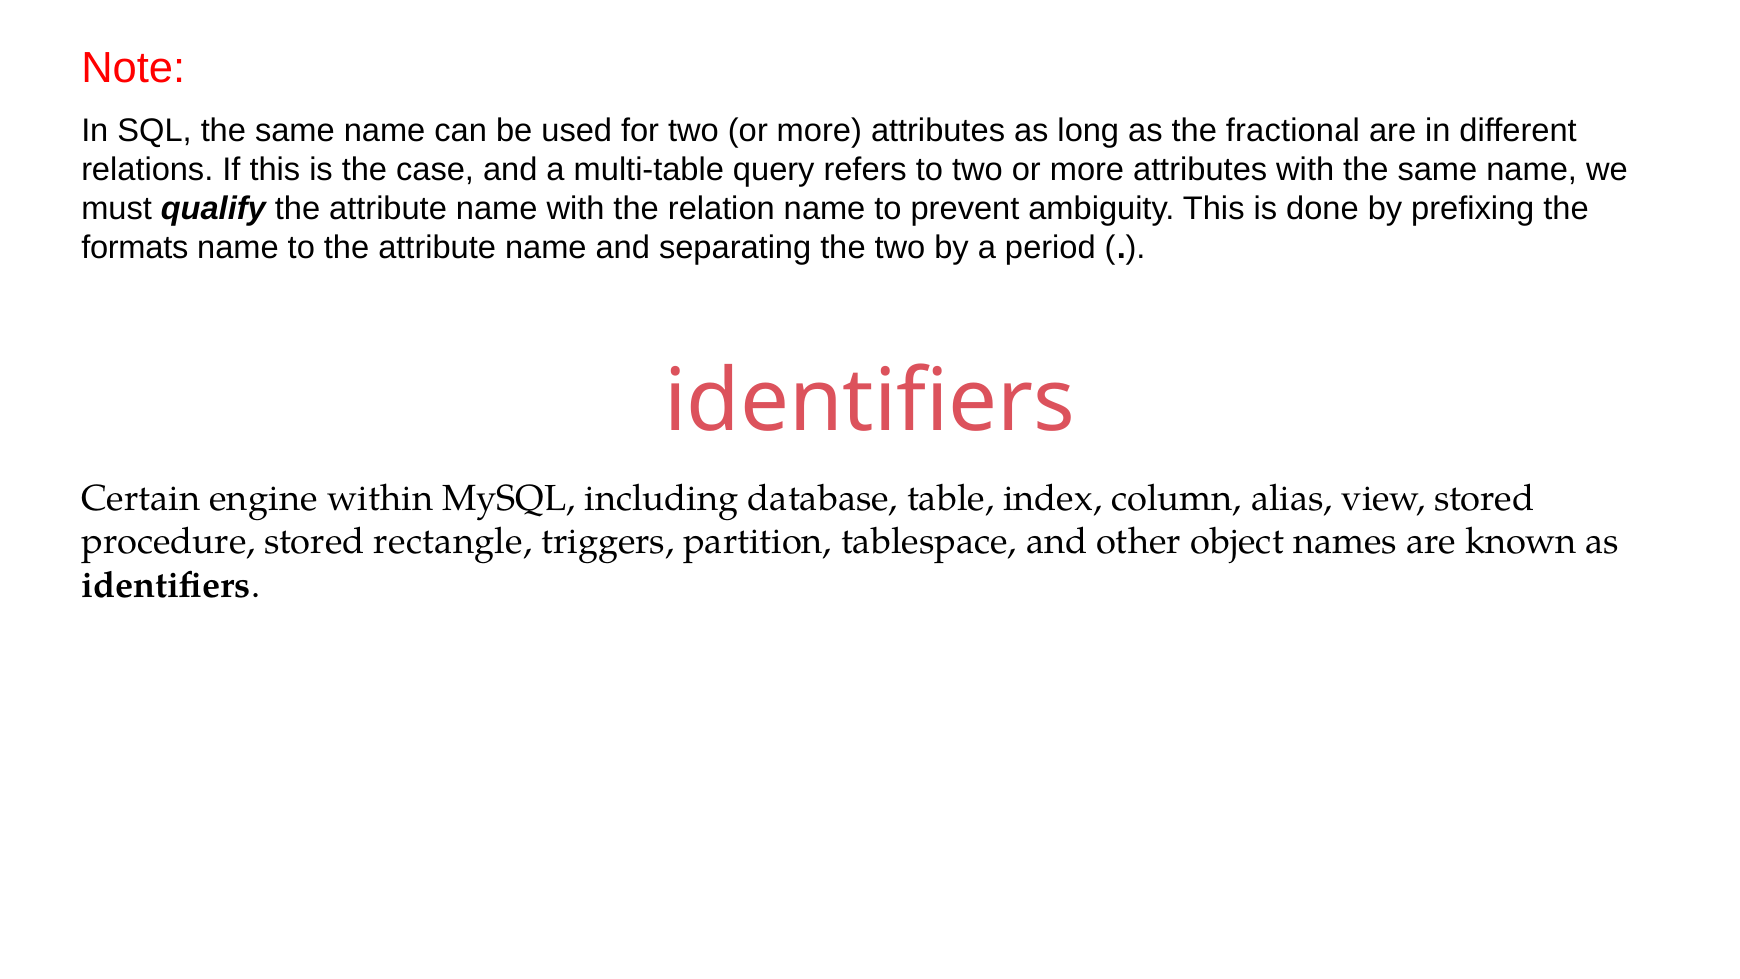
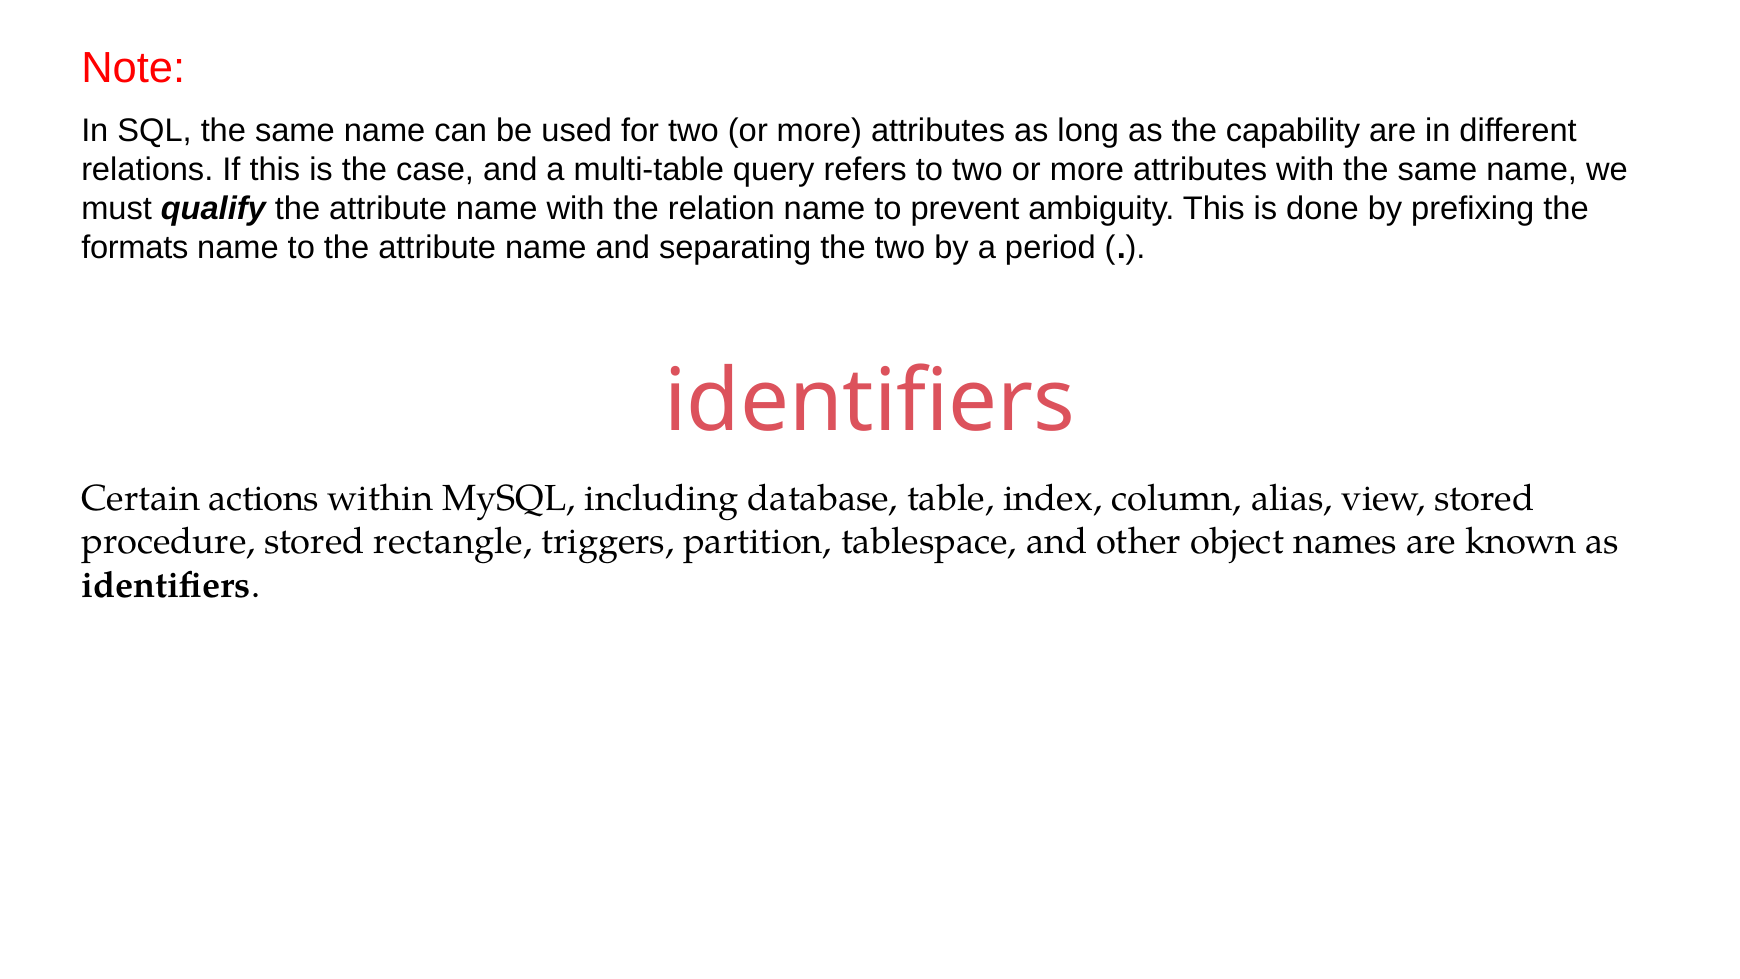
fractional: fractional -> capability (1293, 131)
engine: engine -> actions (264, 498)
